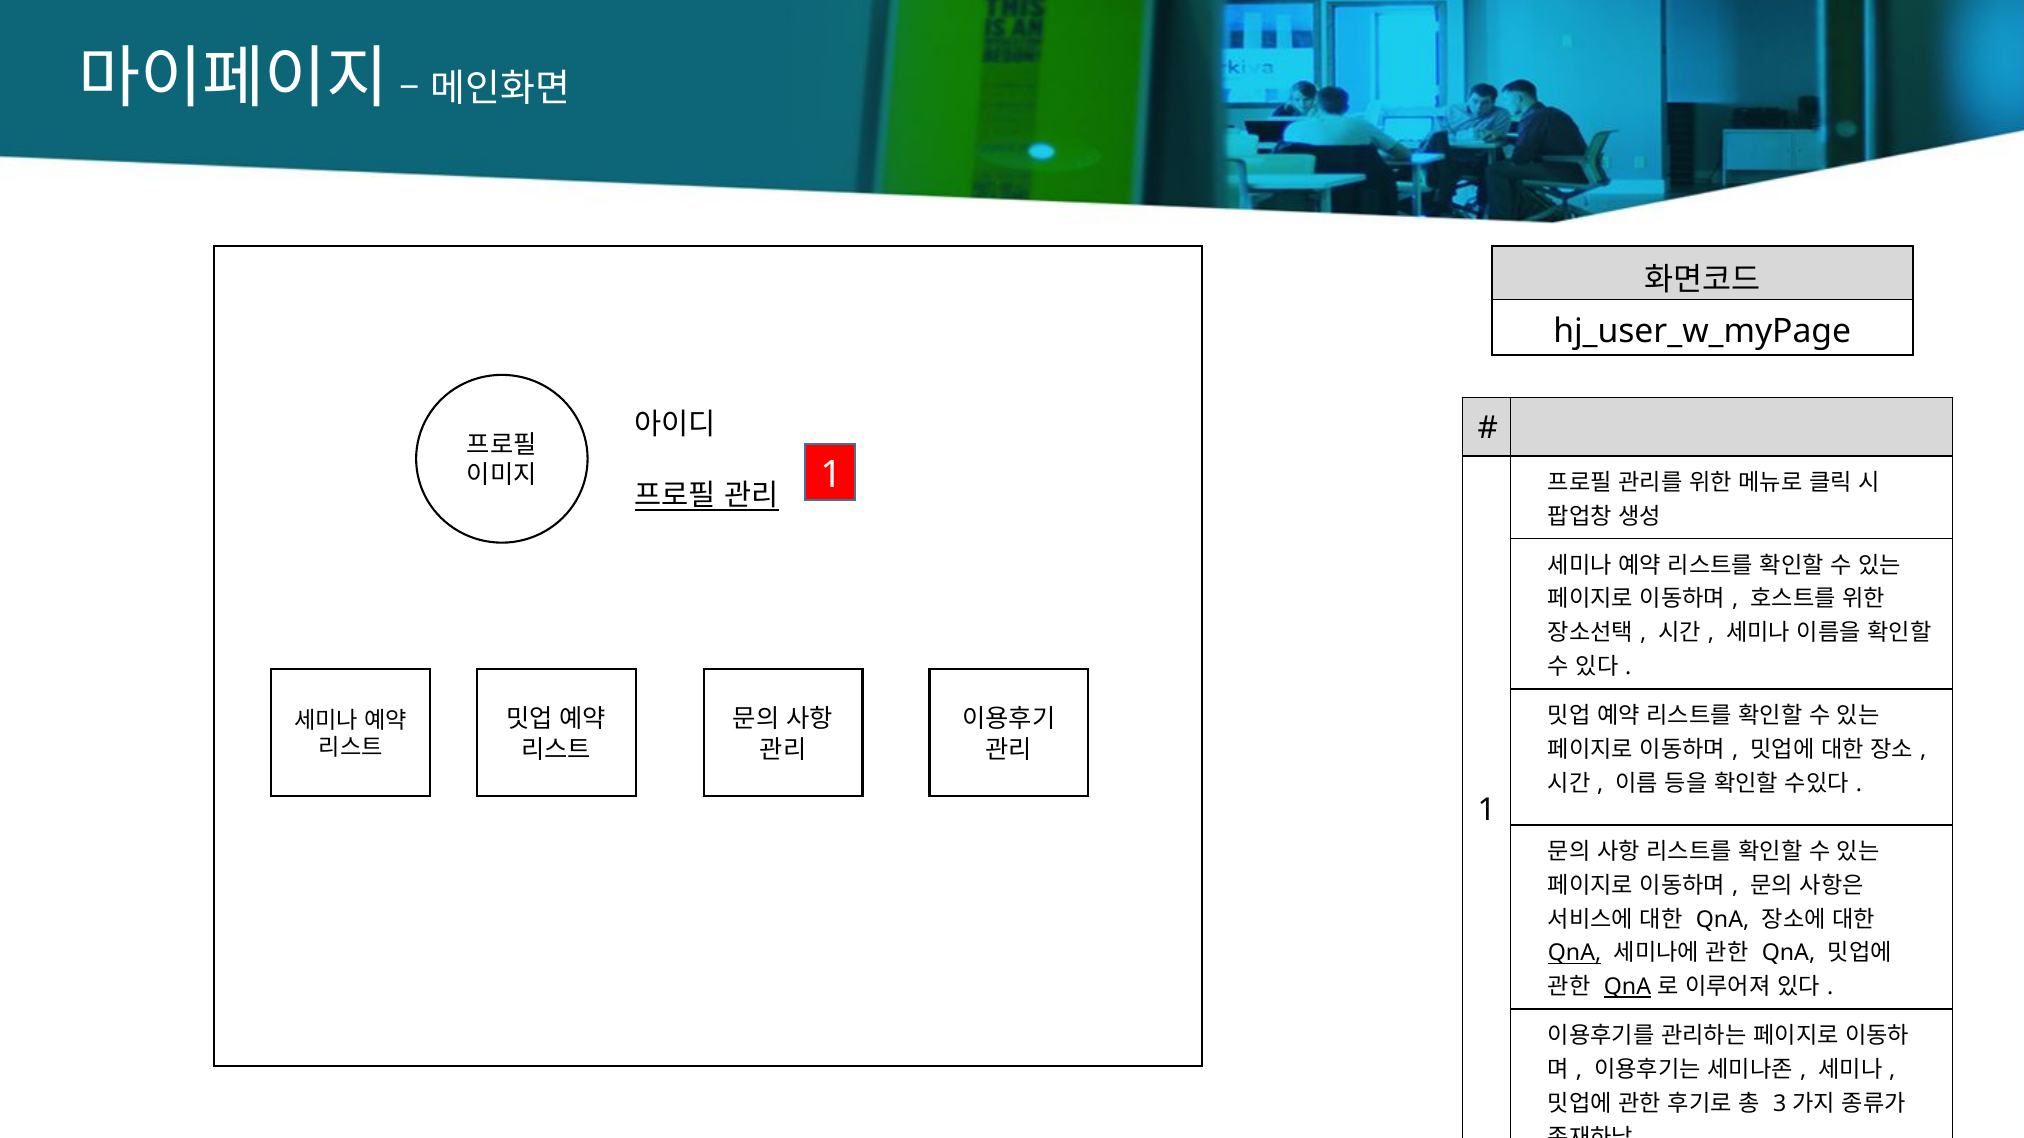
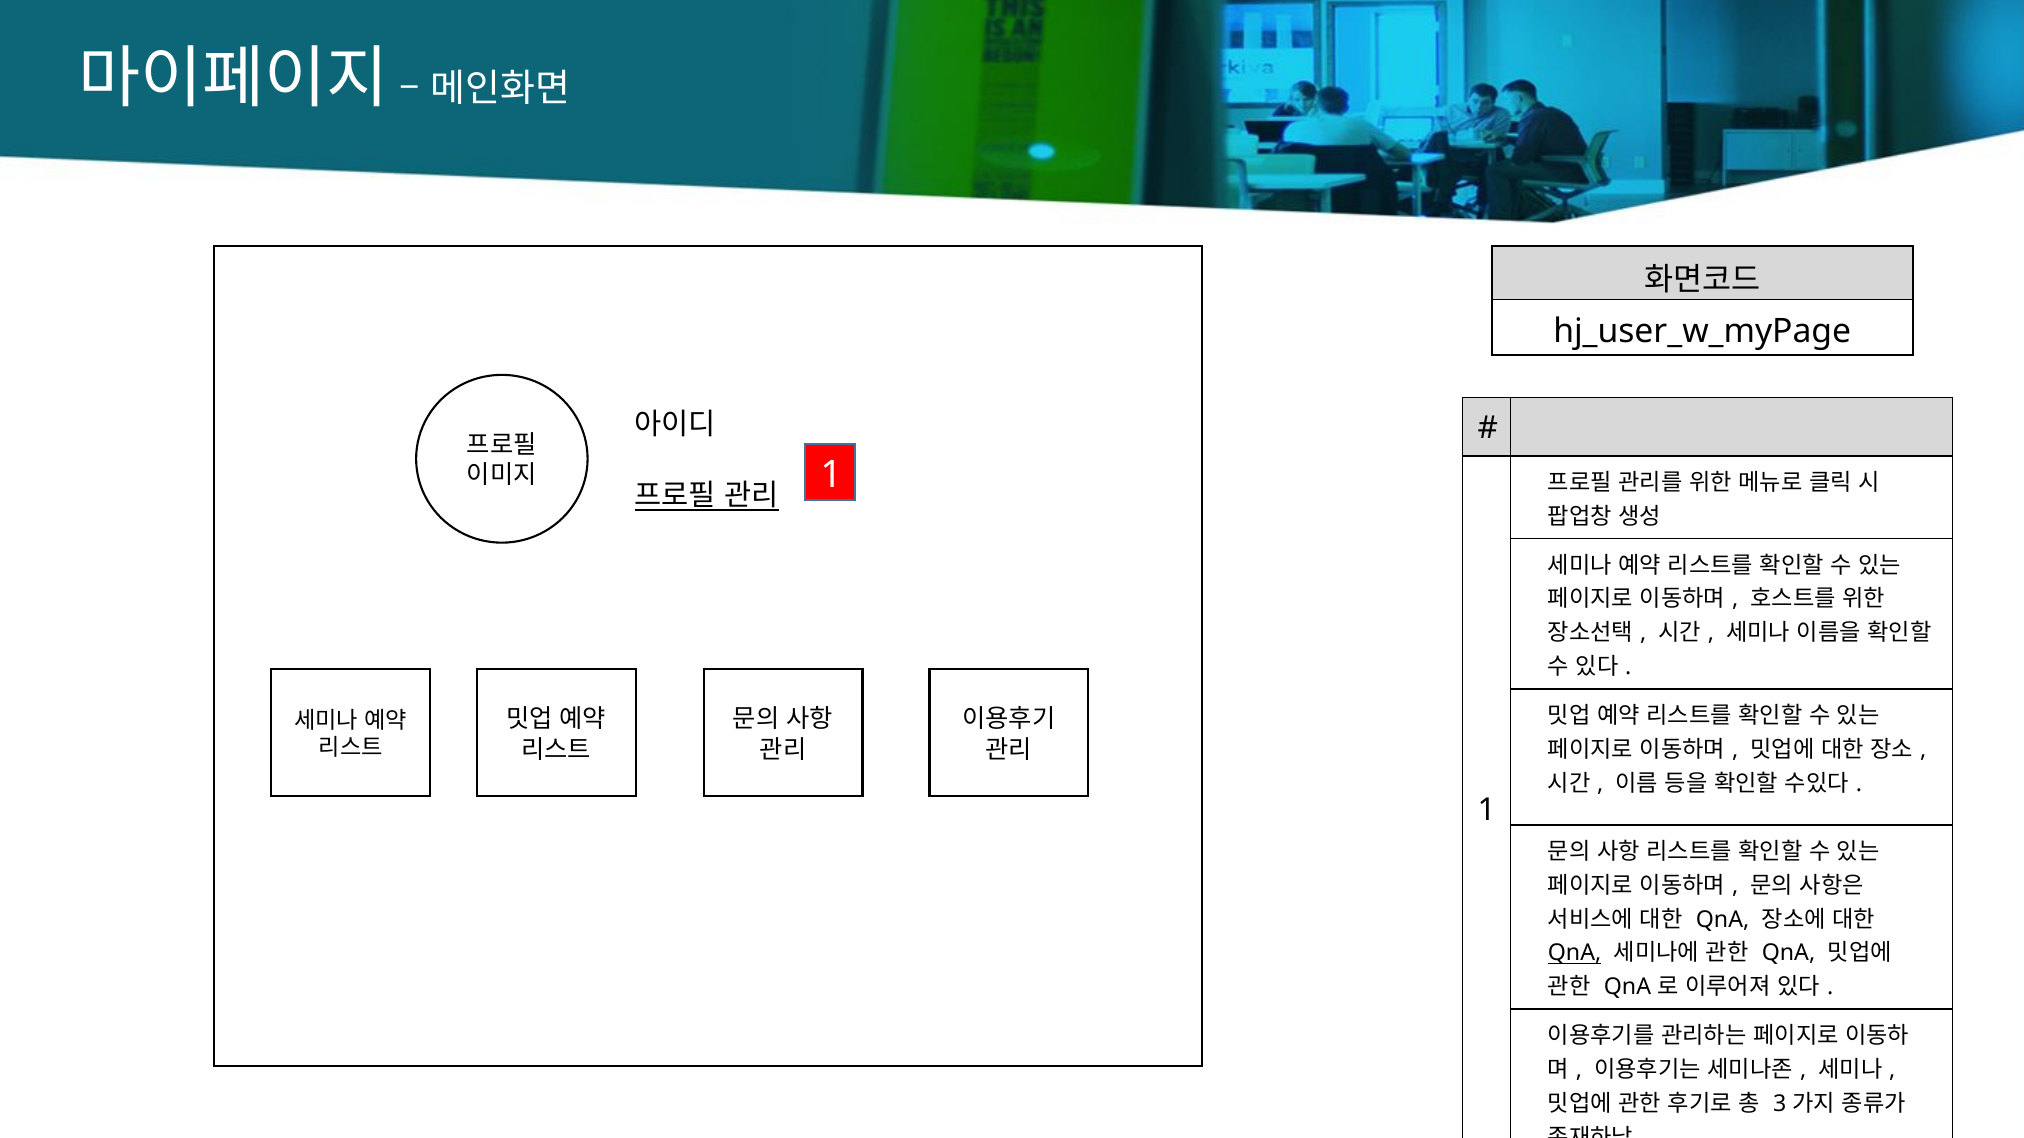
QnA underline: present -> none (1627, 988)
